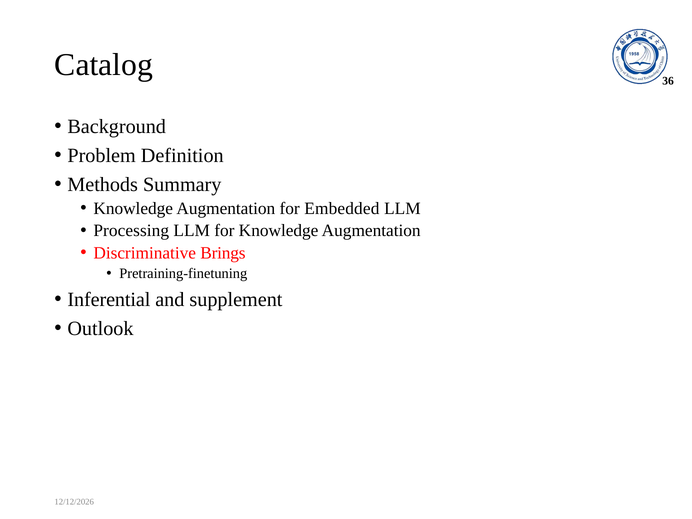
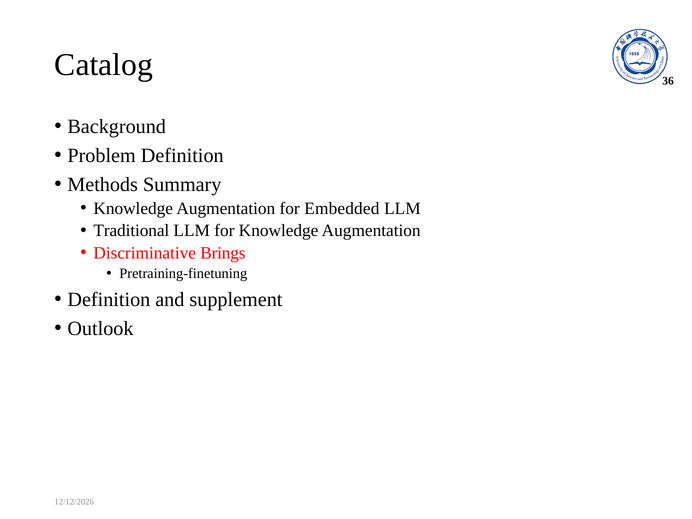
Processing: Processing -> Traditional (131, 231)
Inferential: Inferential -> Definition (109, 299)
